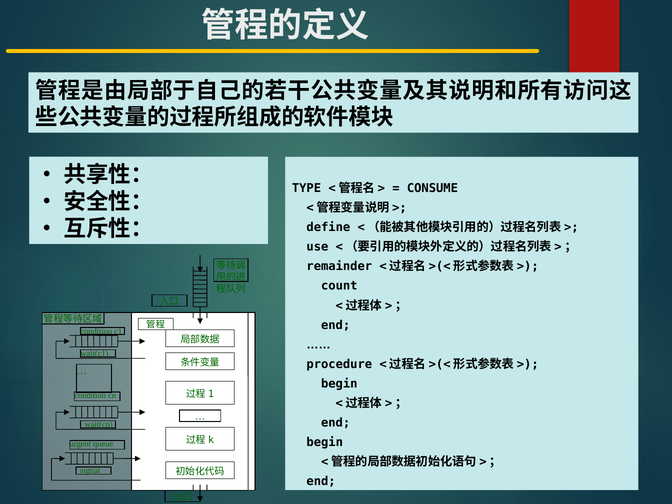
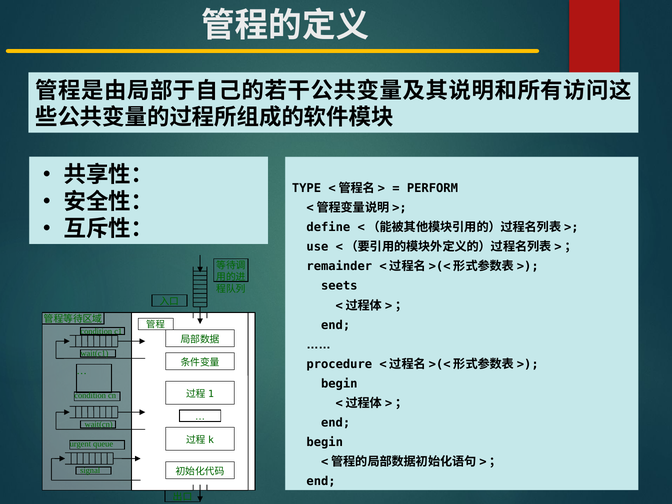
CONSUME: CONSUME -> PERFORM (432, 188)
count: count -> seets (339, 286)
